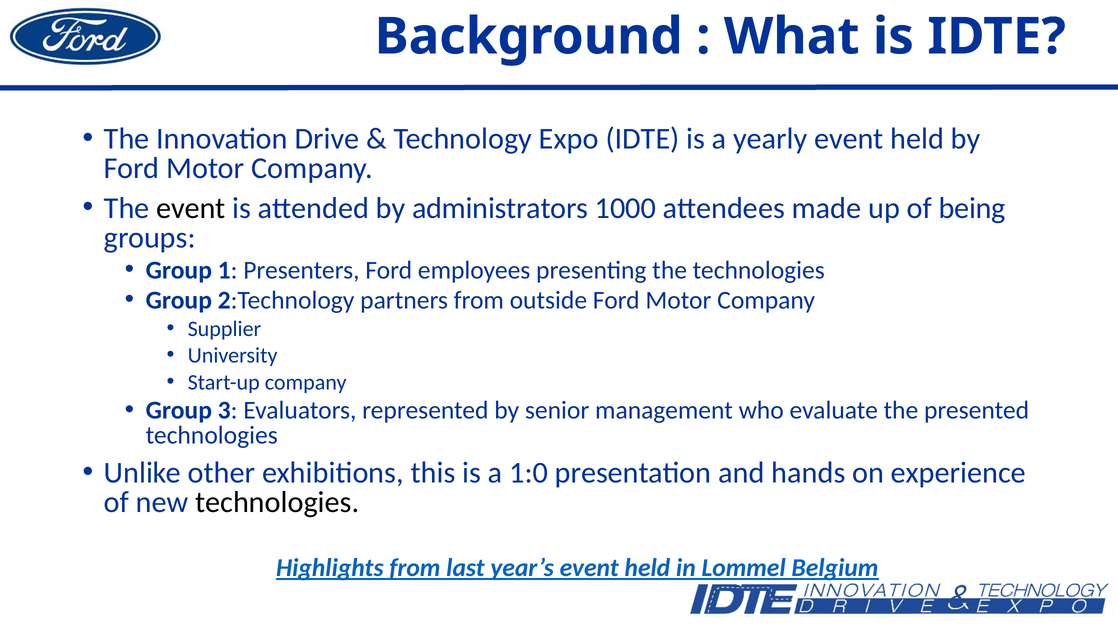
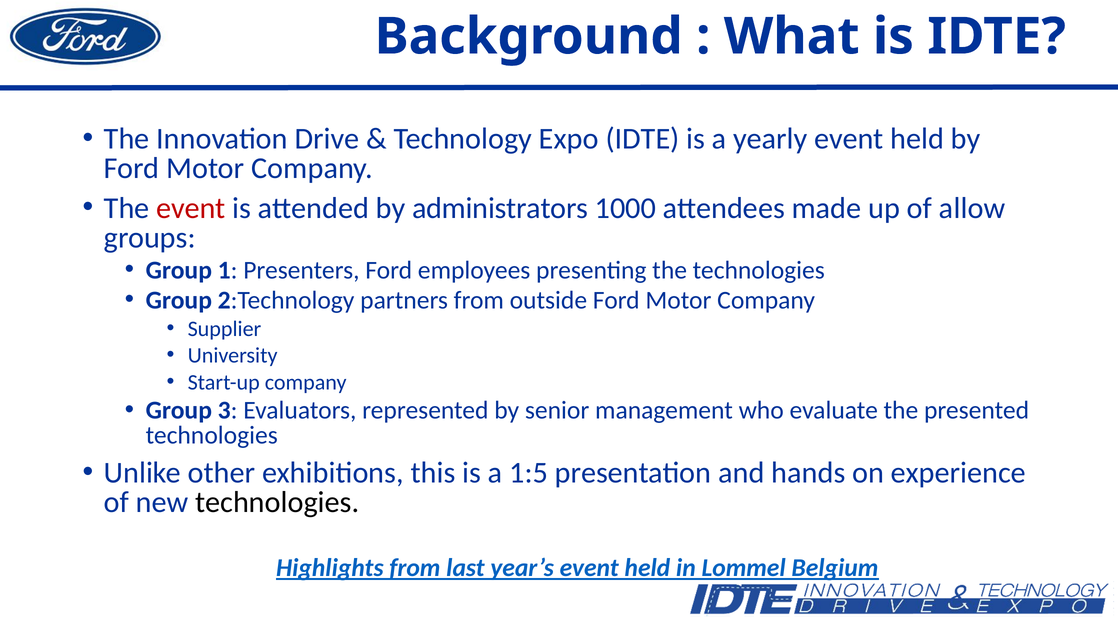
event colour: black -> red (191, 208)
being: being -> allow (972, 208)
1:0: 1:0 -> 1:5 (529, 473)
